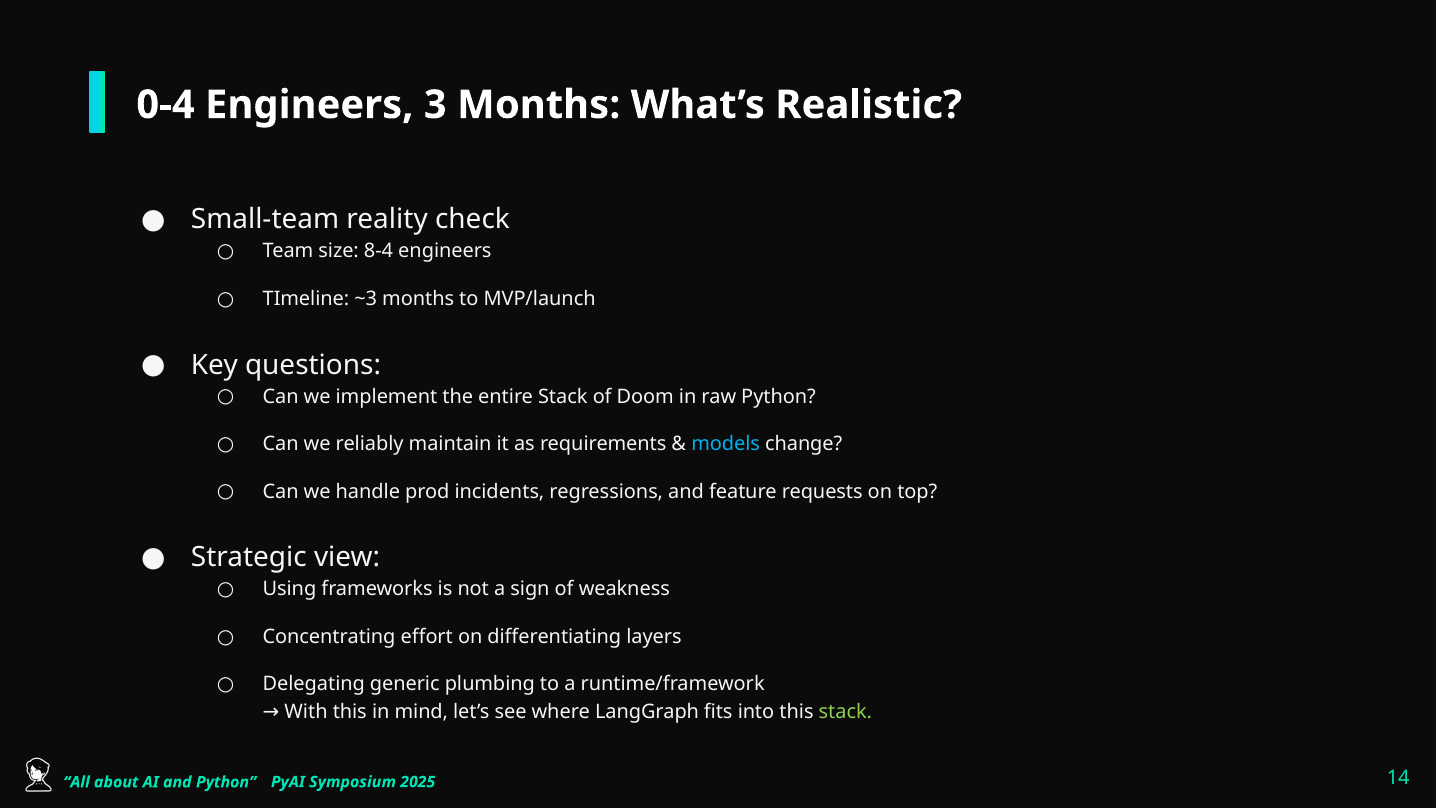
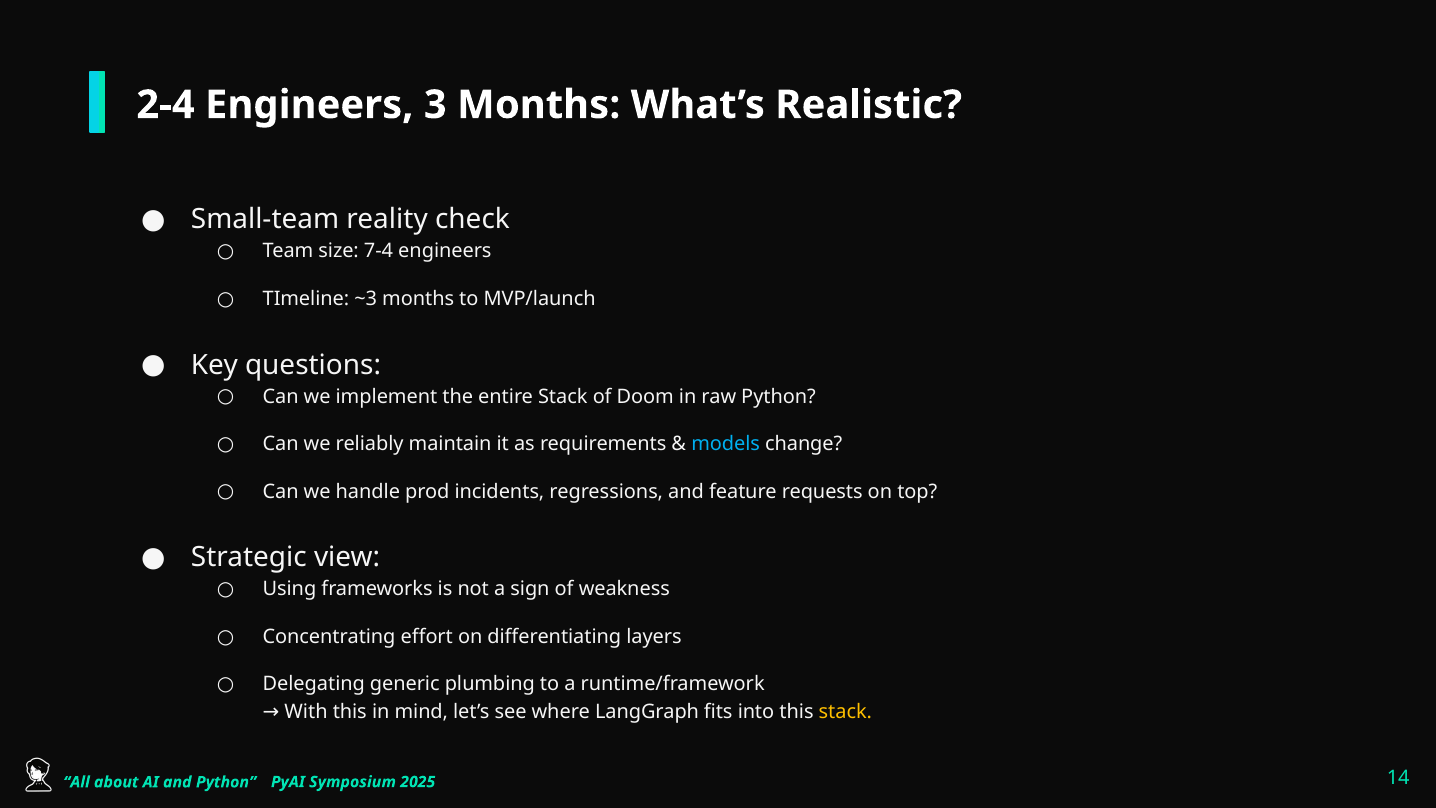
0-4: 0-4 -> 2-4 (165, 105)
8-4: 8-4 -> 7-4 (379, 251)
stack colour: light green -> yellow (845, 712)
